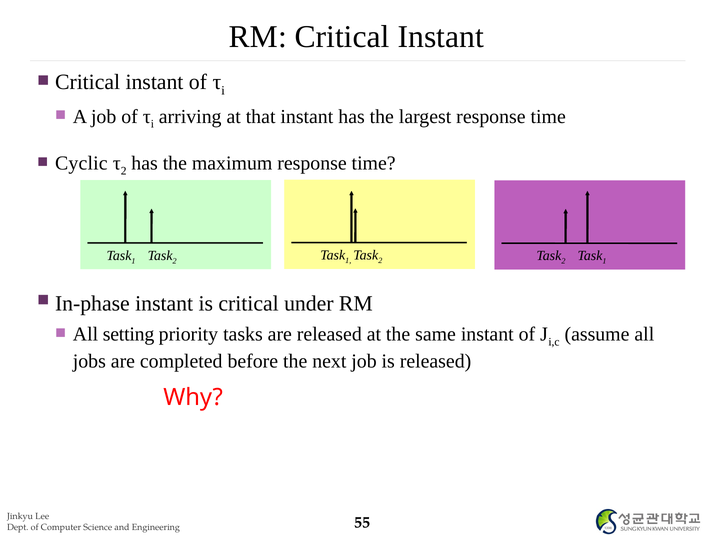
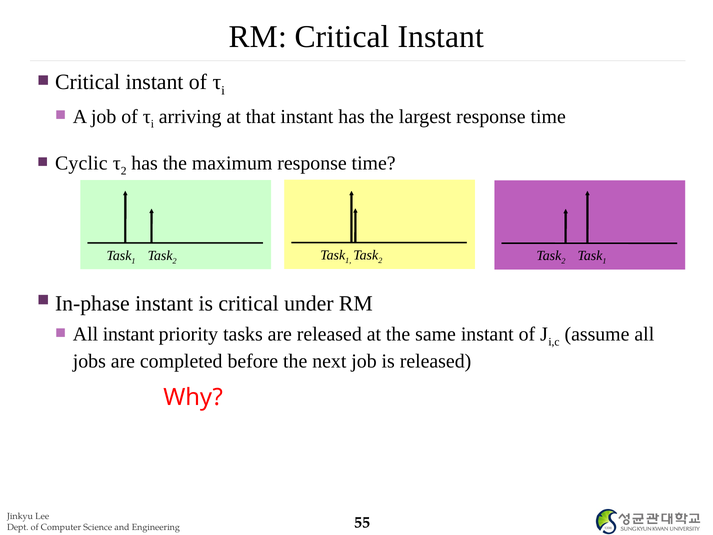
All setting: setting -> instant (129, 334)
